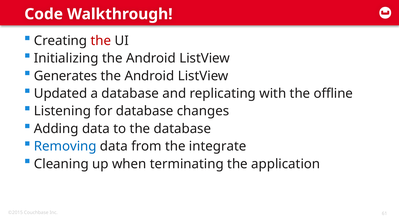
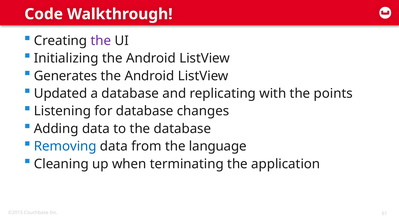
the colour: red -> purple (101, 41)
offline: offline -> points (333, 94)
integrate: integrate -> language (218, 147)
